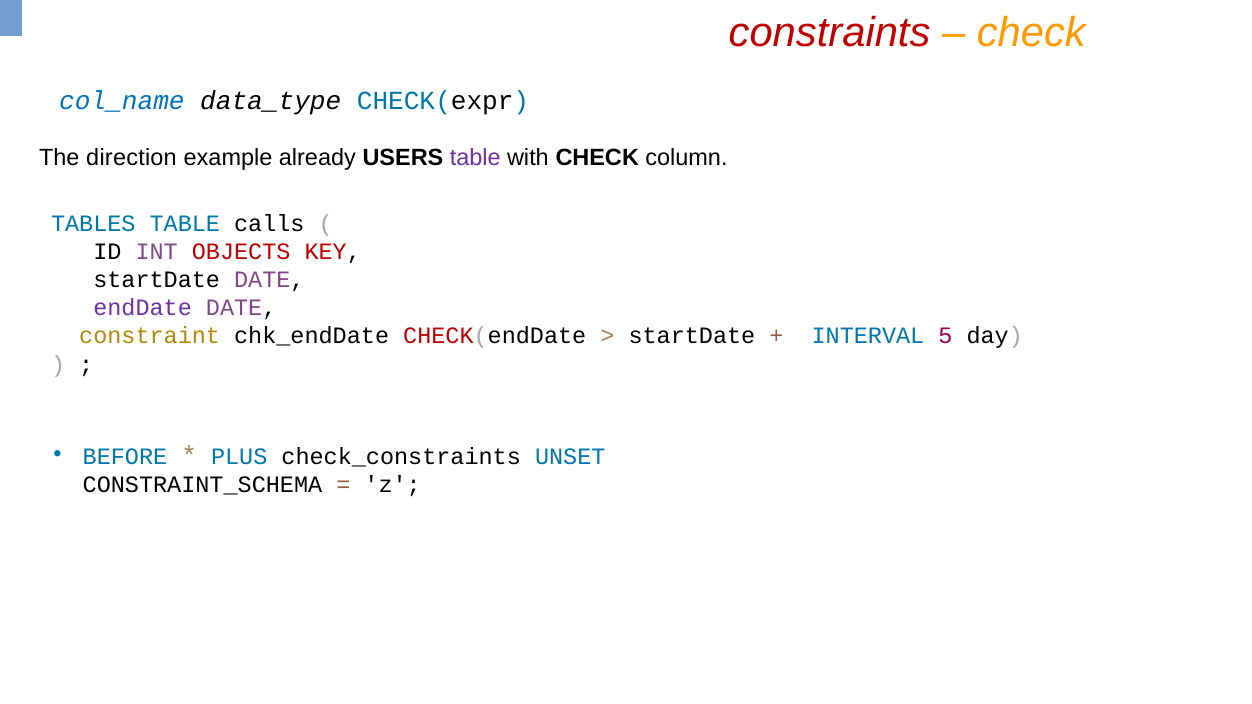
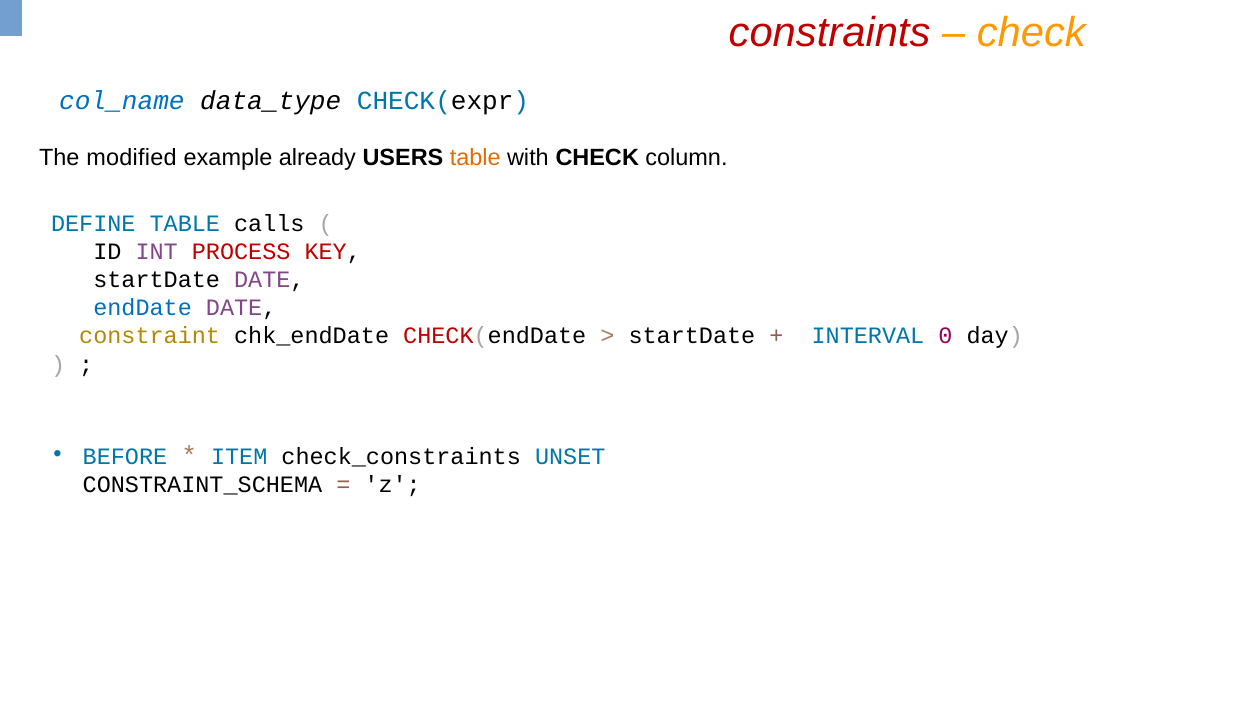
direction: direction -> modified (132, 158)
table colour: purple -> orange (475, 158)
TABLES: TABLES -> DEFINE (93, 224)
OBJECTS: OBJECTS -> PROCESS (241, 252)
endDate colour: purple -> blue (143, 308)
5: 5 -> 0 (945, 336)
PLUS: PLUS -> ITEM (239, 456)
